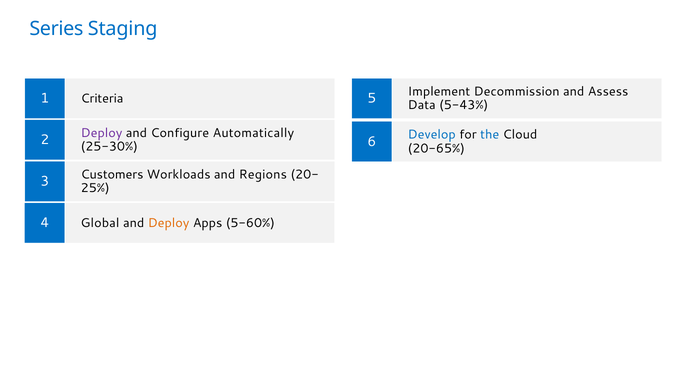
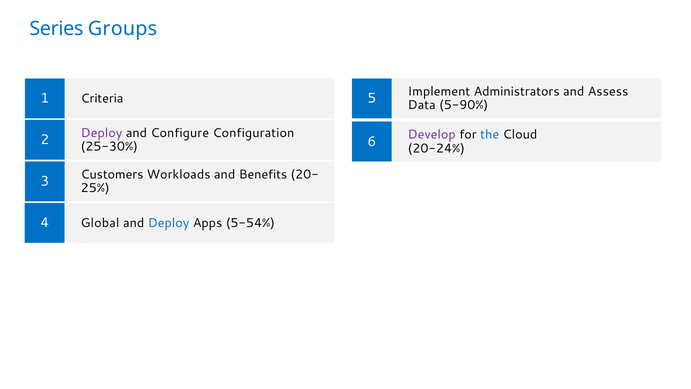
Staging: Staging -> Groups (122, 29)
Decommission: Decommission -> Administrators (517, 91)
5-43%: 5-43% -> 5-90% (464, 105)
Automatically: Automatically -> Configuration (253, 133)
Develop colour: blue -> purple (432, 134)
20-65%: 20-65% -> 20-24% (436, 148)
Regions: Regions -> Benefits (263, 174)
Deploy colour: orange -> blue (169, 223)
5-60%: 5-60% -> 5-54% (250, 223)
